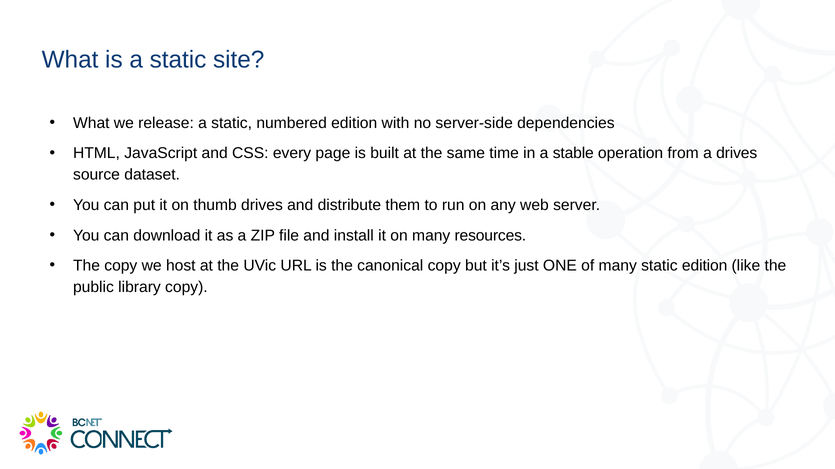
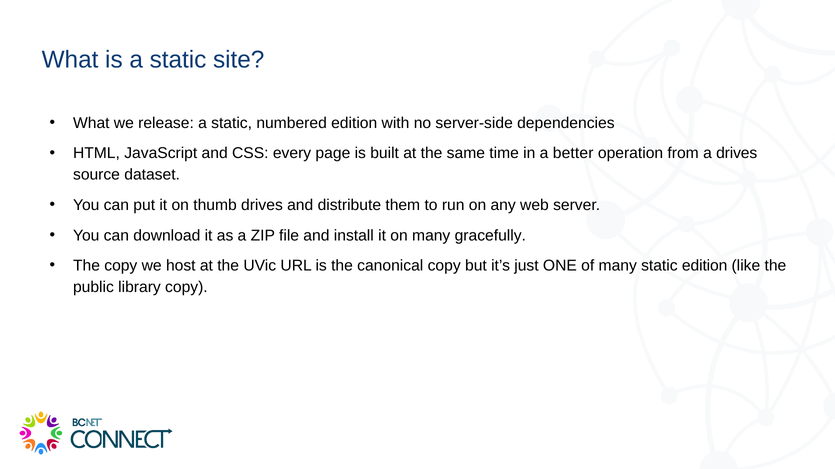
stable: stable -> better (573, 153)
resources: resources -> gracefully (490, 236)
